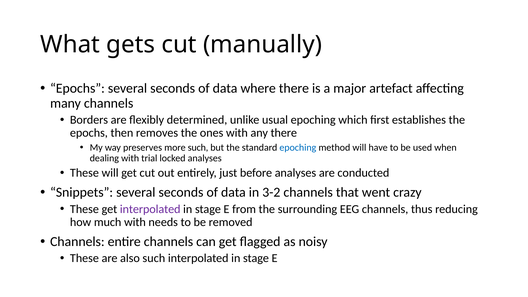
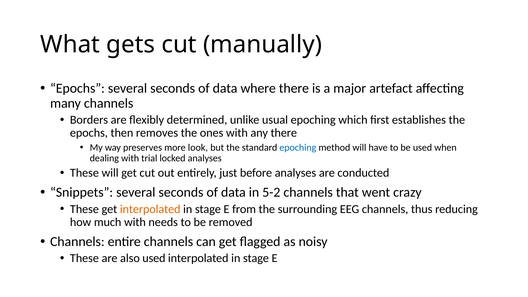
more such: such -> look (198, 148)
3-2: 3-2 -> 5-2 (271, 192)
interpolated colour: purple -> orange (150, 209)
also such: such -> used (154, 258)
